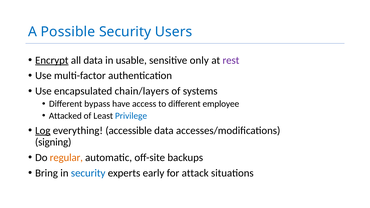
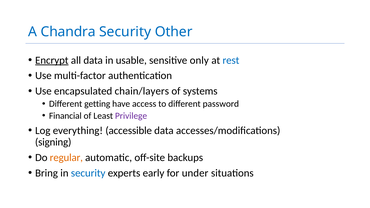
Possible: Possible -> Chandra (68, 32)
Users: Users -> Other (174, 32)
rest colour: purple -> blue (231, 60)
bypass: bypass -> getting (97, 104)
employee: employee -> password (221, 104)
Attacked: Attacked -> Financial (65, 116)
Privilege colour: blue -> purple (131, 116)
Log underline: present -> none (43, 131)
attack: attack -> under (195, 173)
